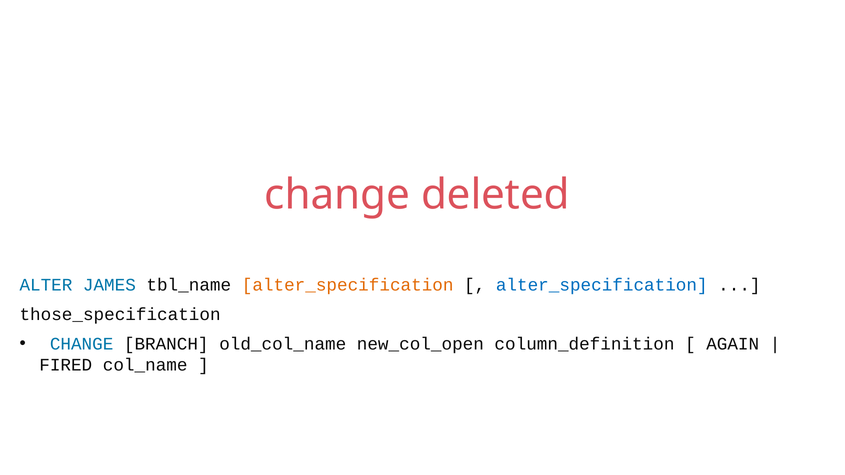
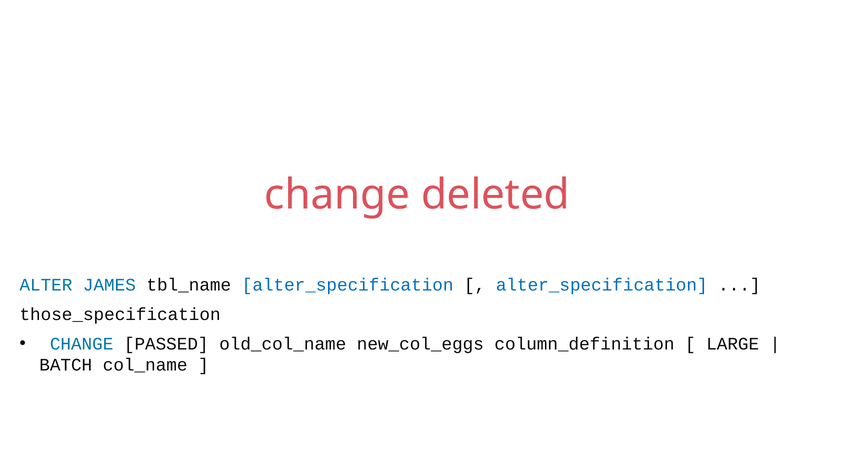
alter_specification colour: orange -> blue (348, 285)
BRANCH: BRANCH -> PASSED (166, 344)
new_col_open: new_col_open -> new_col_eggs (420, 344)
AGAIN: AGAIN -> LARGE (733, 344)
FIRED: FIRED -> BATCH (66, 365)
